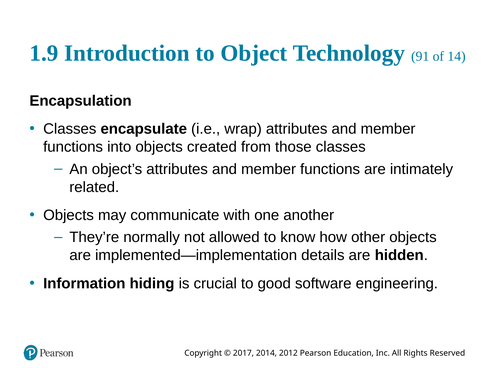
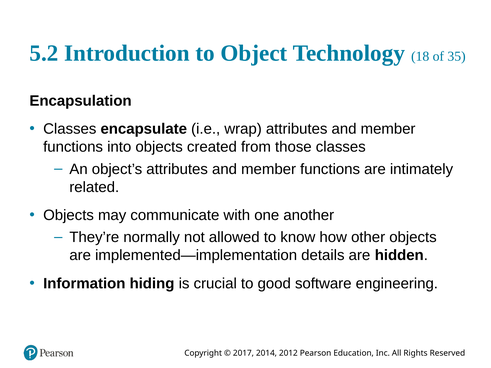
1.9: 1.9 -> 5.2 (44, 53)
91: 91 -> 18 (420, 56)
14: 14 -> 35 (457, 56)
